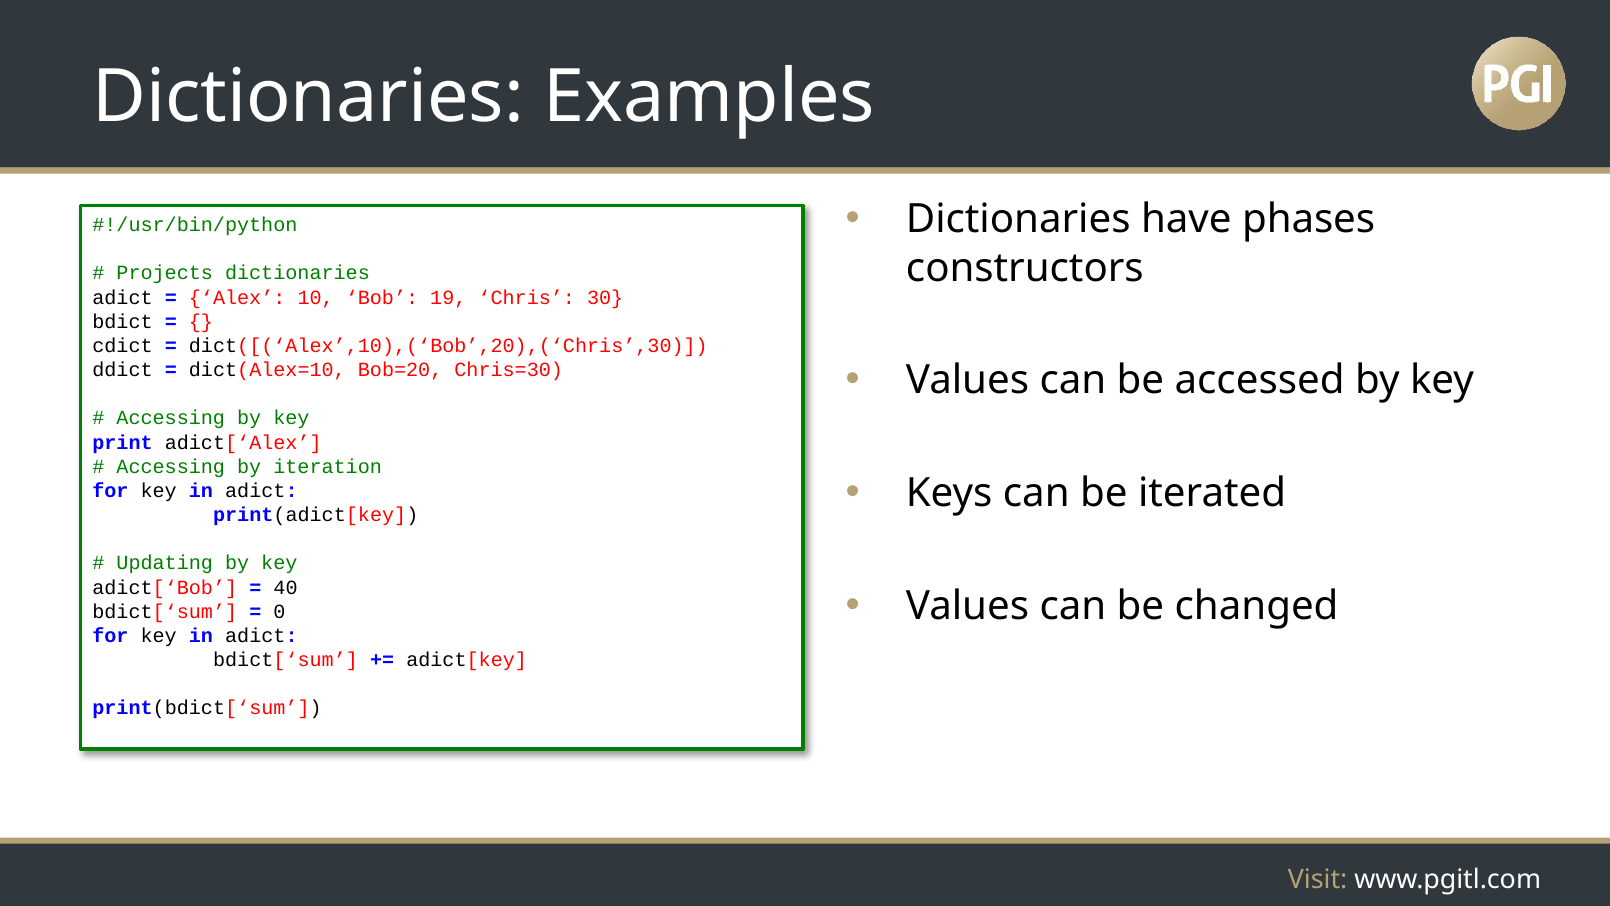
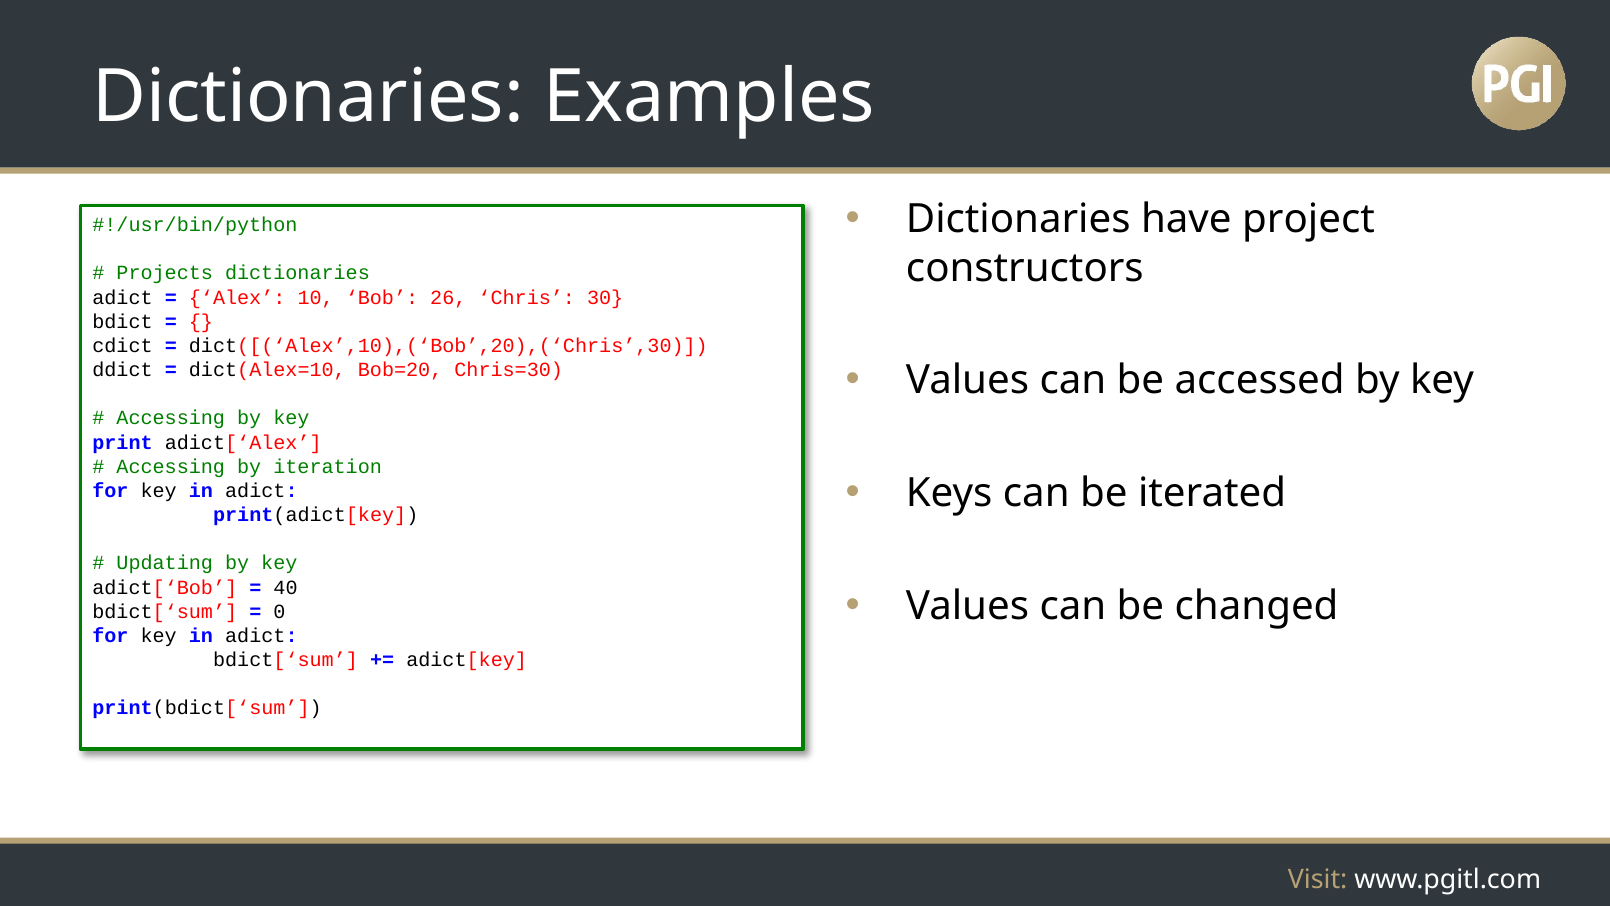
phases: phases -> project (1309, 220)
19: 19 -> 26 (448, 297)
